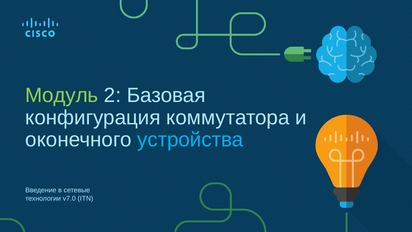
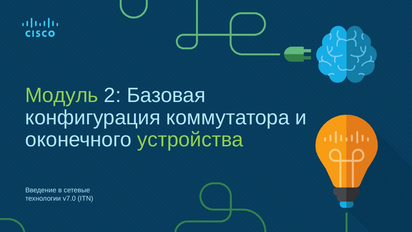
устройства colour: light blue -> light green (190, 140)
